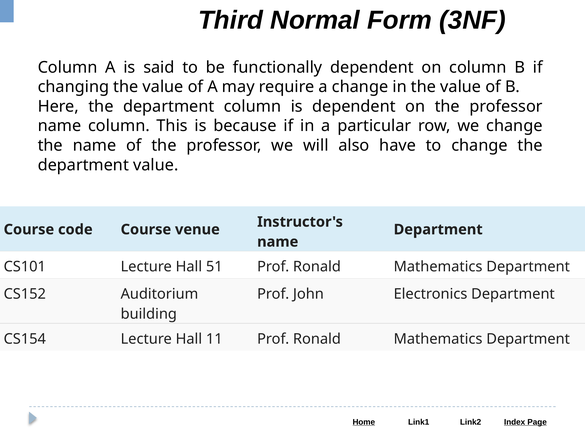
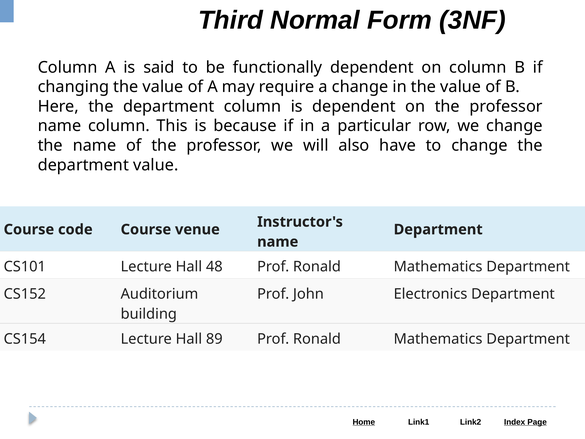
51: 51 -> 48 (214, 267)
11: 11 -> 89 (214, 339)
